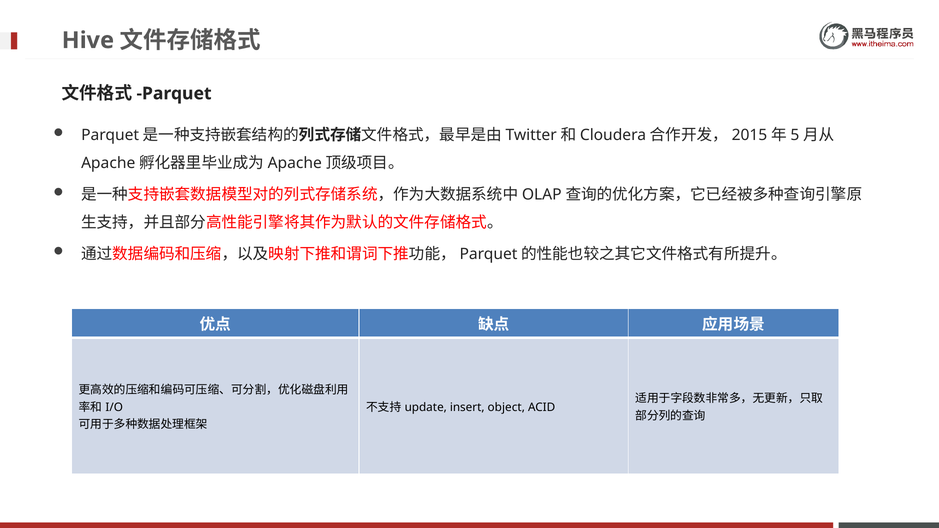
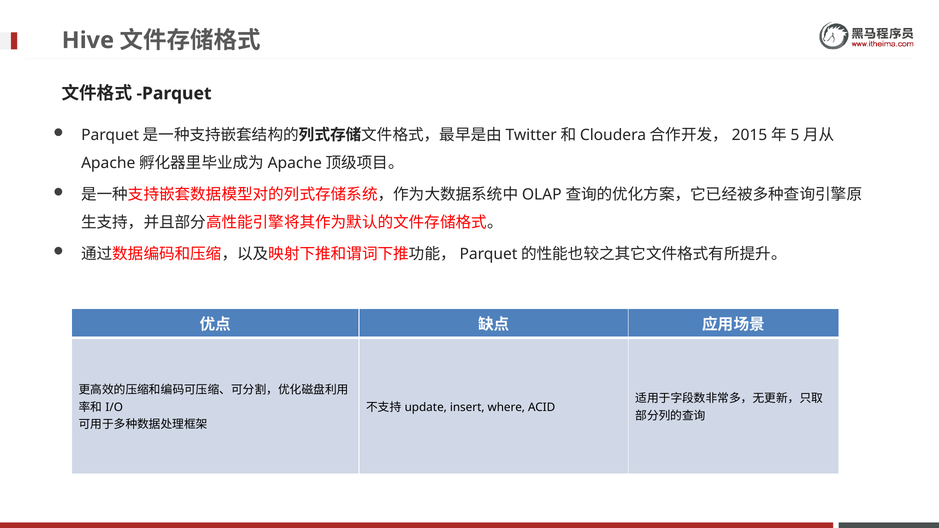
object: object -> where (506, 407)
